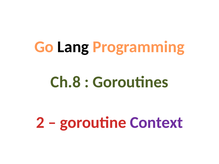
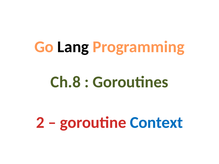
Context colour: purple -> blue (156, 123)
